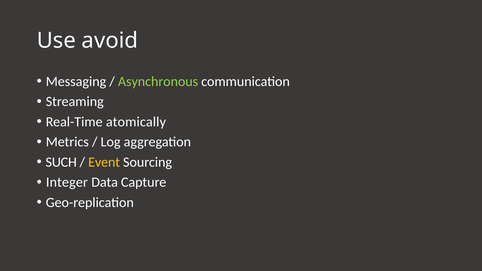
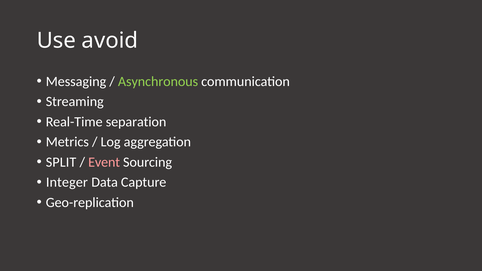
atomically: atomically -> separation (136, 122)
SUCH: SUCH -> SPLIT (61, 162)
Event colour: yellow -> pink (104, 162)
